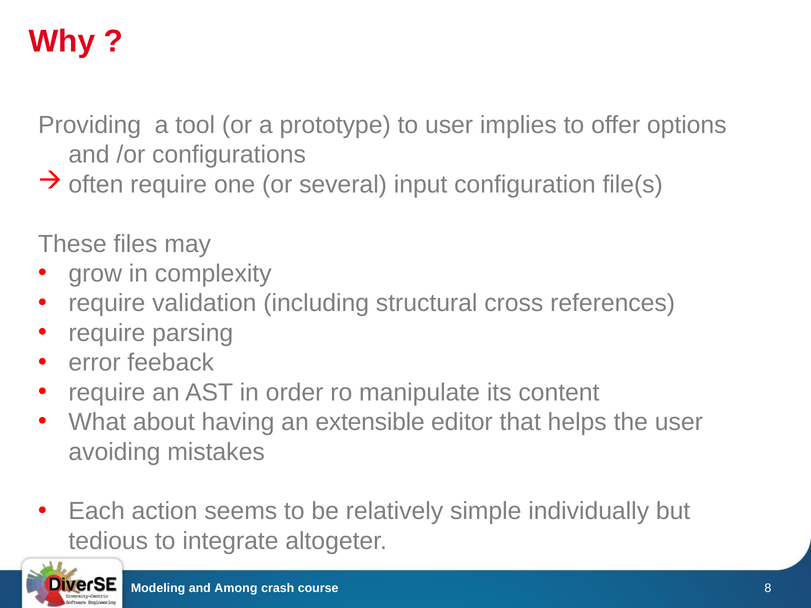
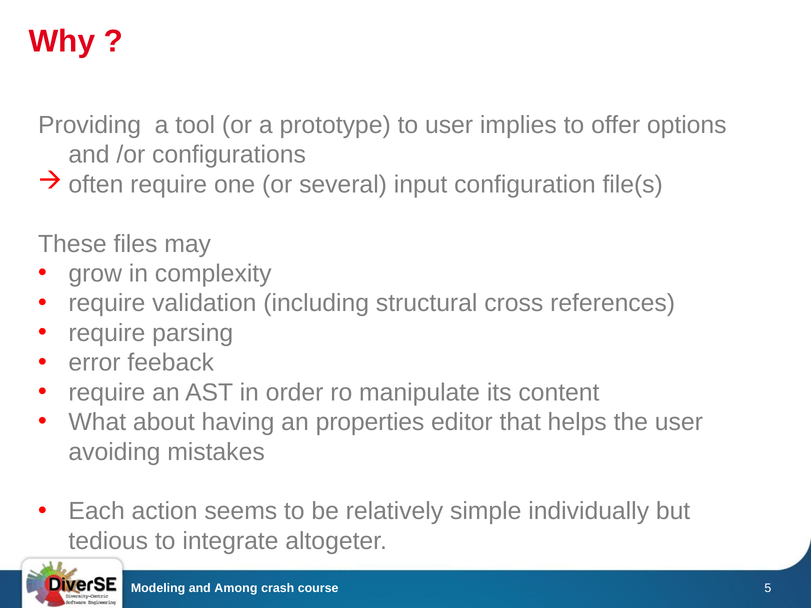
extensible: extensible -> properties (370, 422)
8: 8 -> 5 (768, 588)
